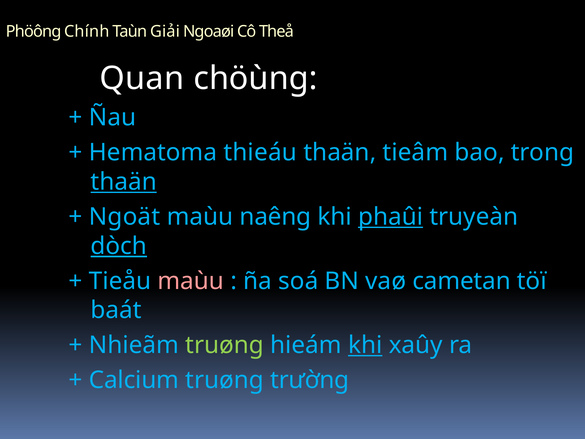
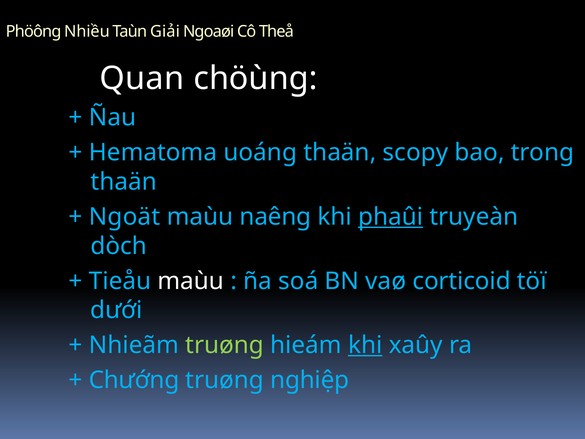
Chính: Chính -> Nhiều (87, 31)
thieáu: thieáu -> uoáng (260, 152)
tieâm: tieâm -> scopy (415, 152)
thaän underline: present -> none (124, 182)
dòch underline: present -> none (119, 246)
maùu colour: pink -> white (191, 281)
cametan: cametan -> corticoid (462, 281)
baát: baát -> dưới (116, 310)
Calcium: Calcium -> Chướng (134, 380)
trường: trường -> nghiệp (310, 380)
